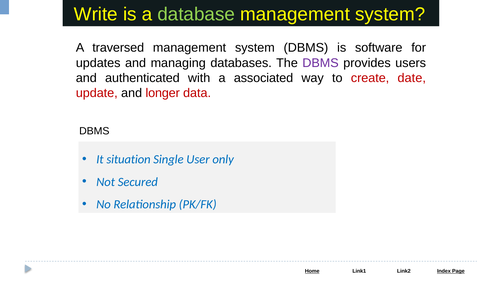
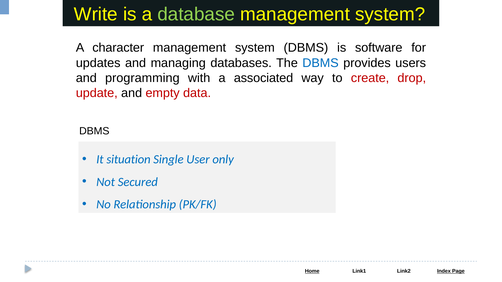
traversed: traversed -> character (118, 48)
DBMS colour: purple -> blue (321, 63)
authenticated: authenticated -> programming (142, 78)
date: date -> drop (412, 78)
longer: longer -> empty (163, 93)
